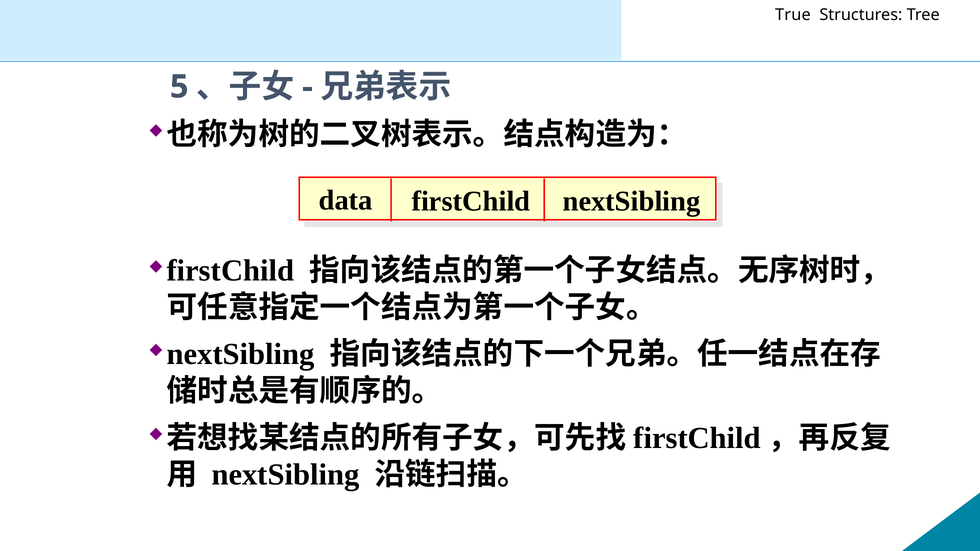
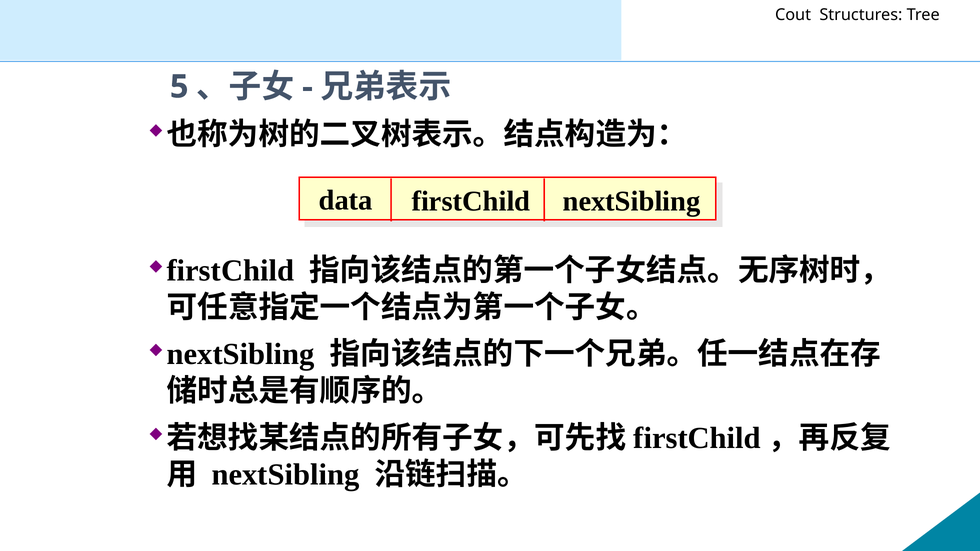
True: True -> Cout (793, 15)
